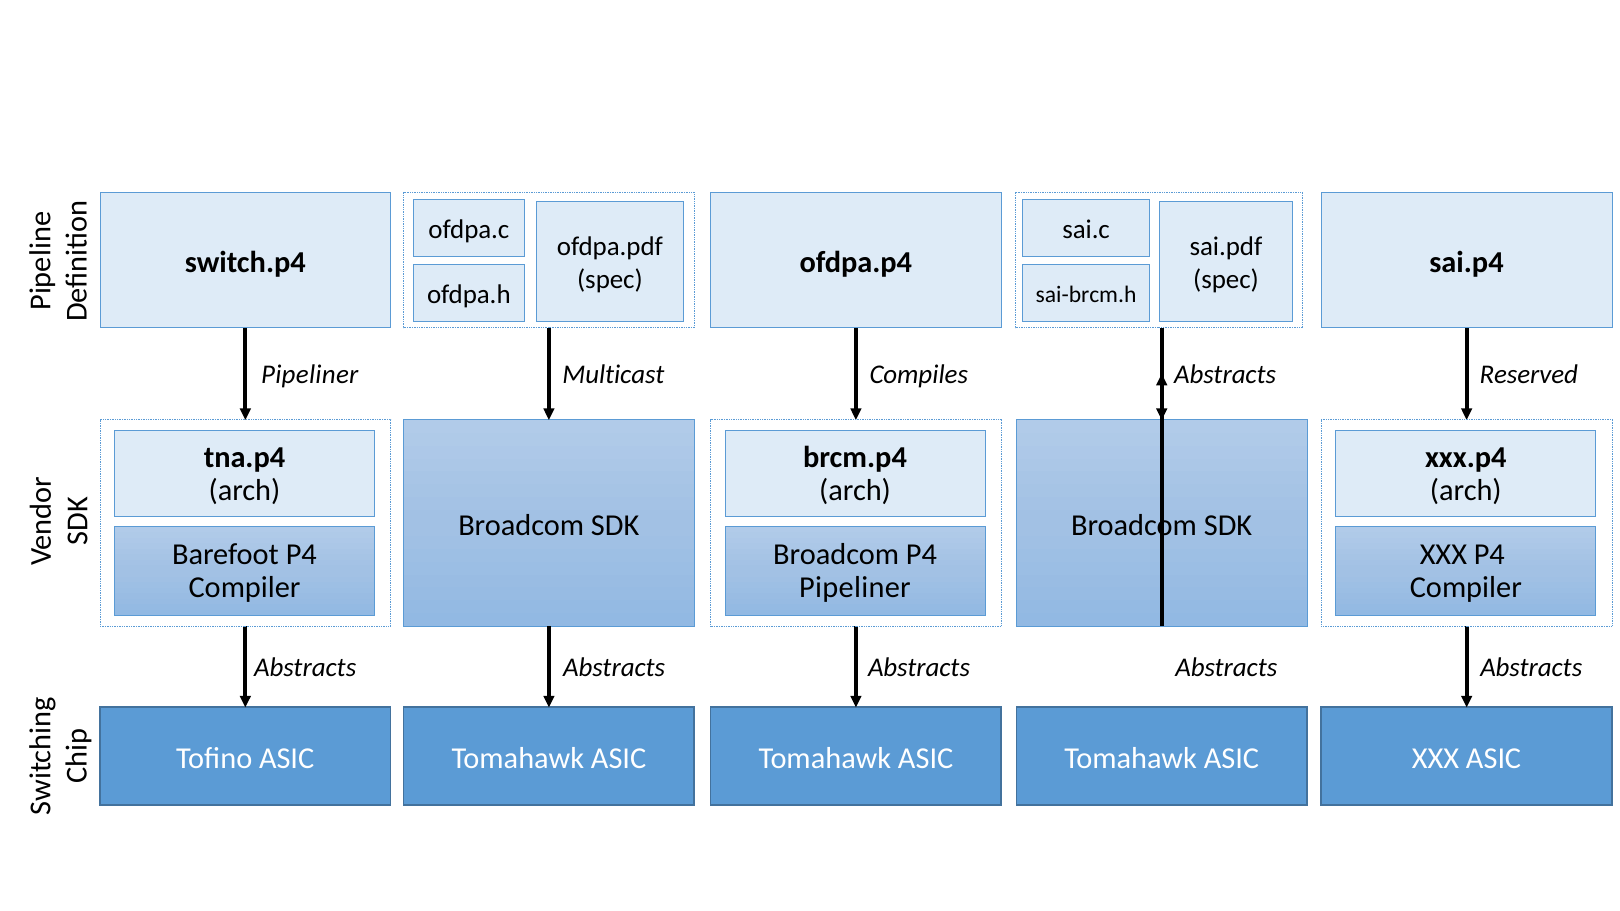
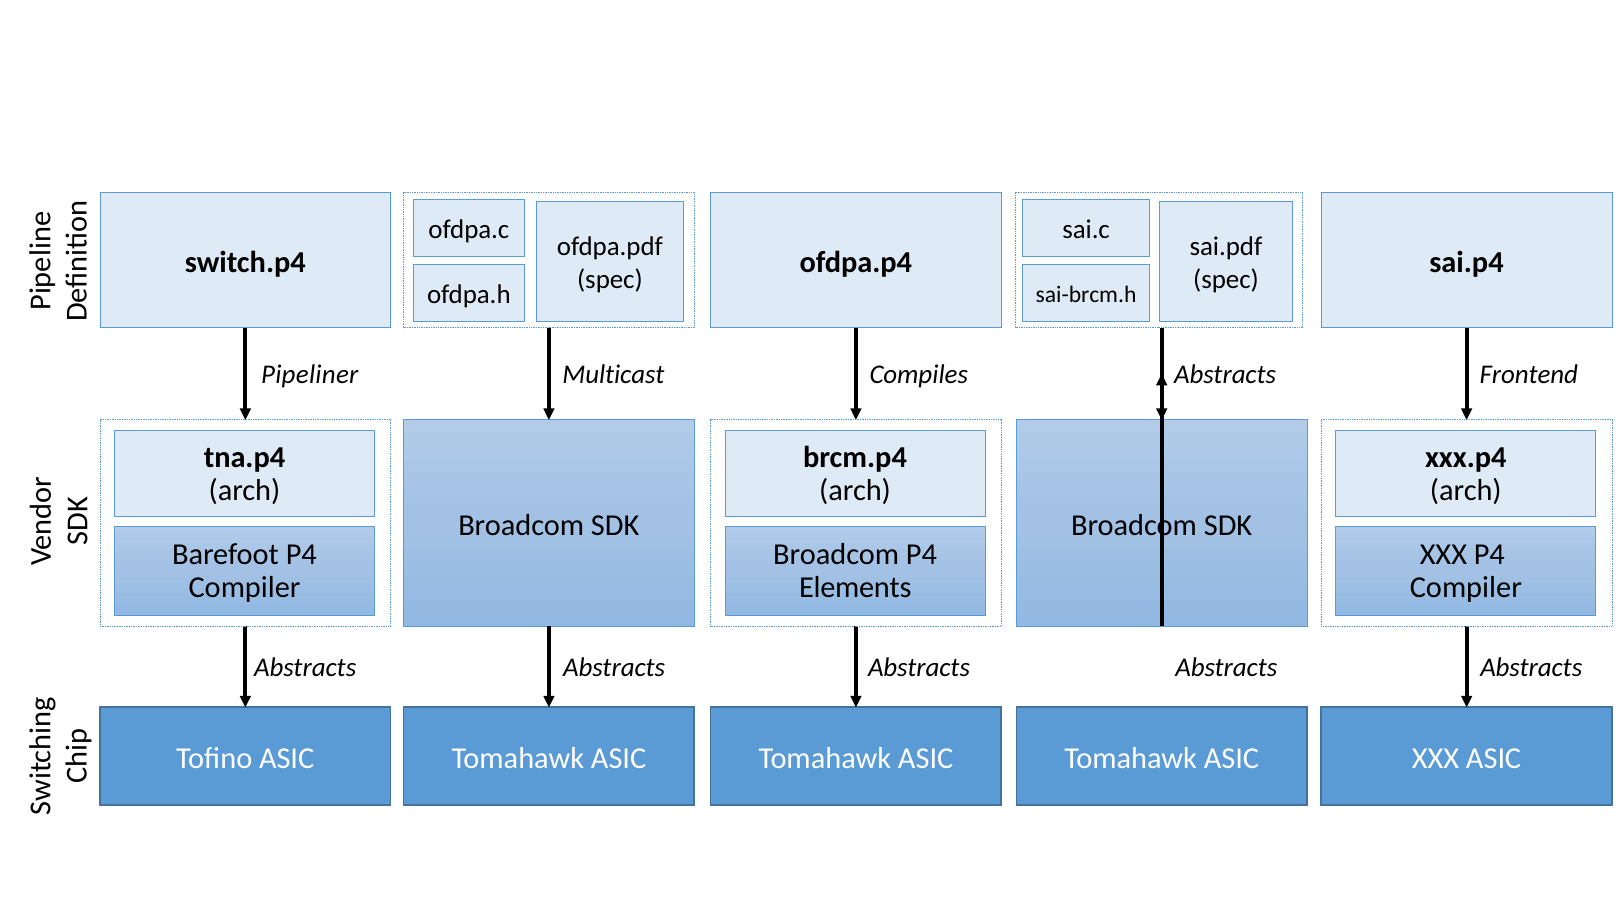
Reserved: Reserved -> Frontend (1529, 375)
Pipeliner: Pipeliner -> Elements (855, 587)
